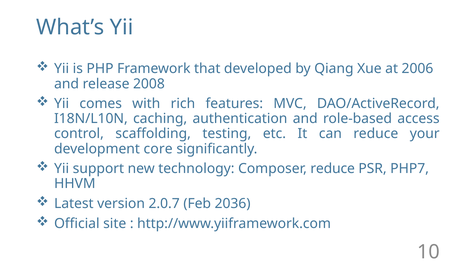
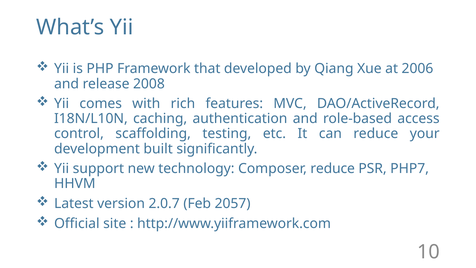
core: core -> built (158, 149)
2036: 2036 -> 2057 (233, 204)
